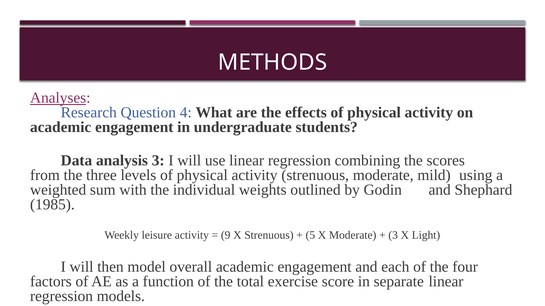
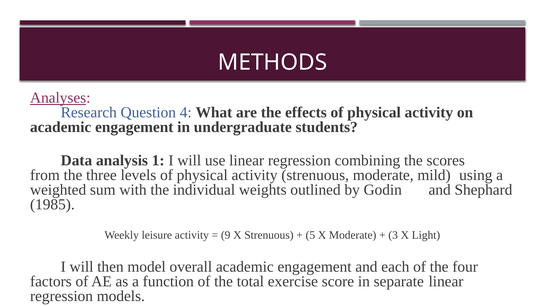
analysis 3: 3 -> 1 (158, 161)
